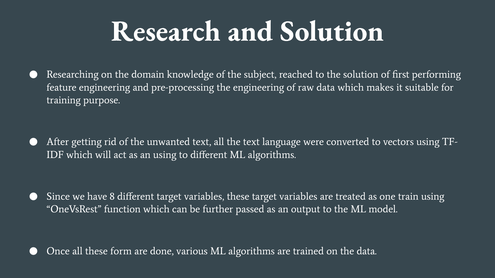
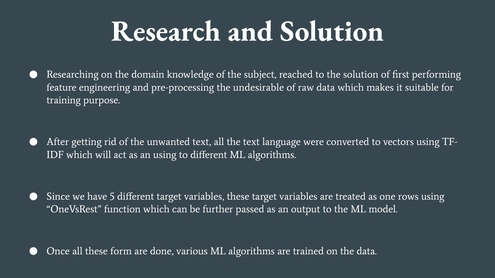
the engineering: engineering -> undesirable (259, 87)
8: 8 -> 5 (112, 197)
train: train -> rows (408, 197)
